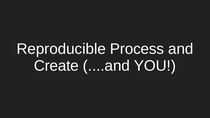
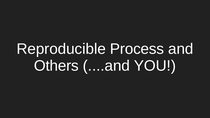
Create: Create -> Others (56, 66)
